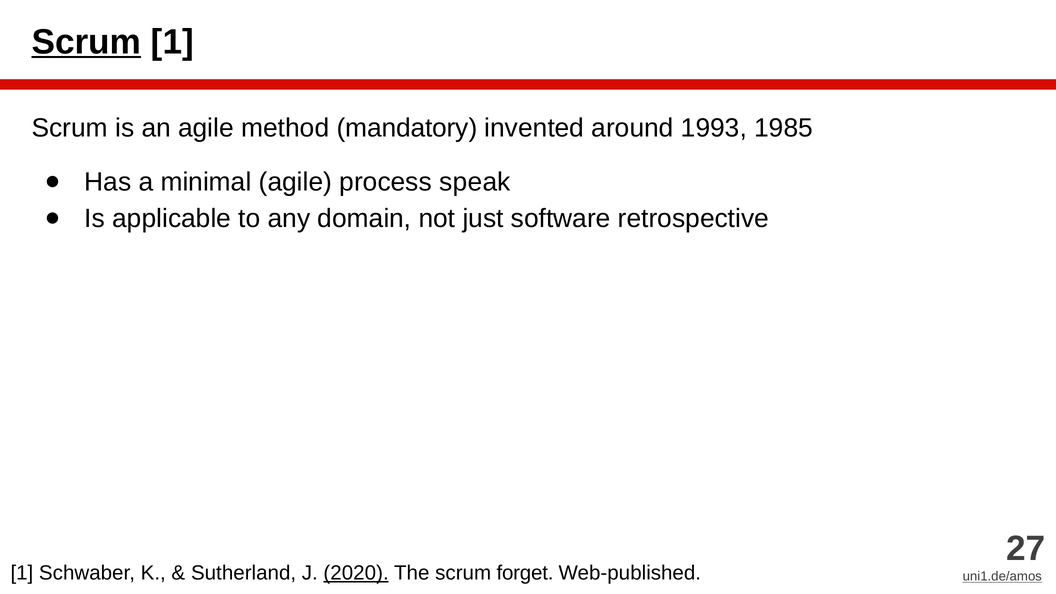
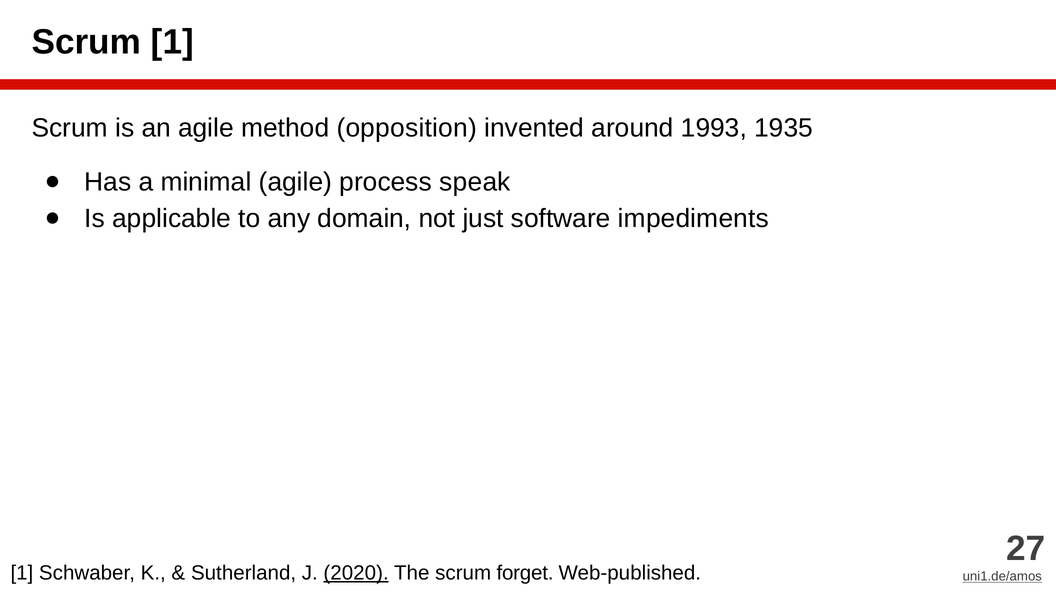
Scrum underline: present -> none (86, 42)
mandatory: mandatory -> opposition (407, 128)
1985: 1985 -> 1935 (784, 128)
retrospective: retrospective -> impediments (693, 218)
